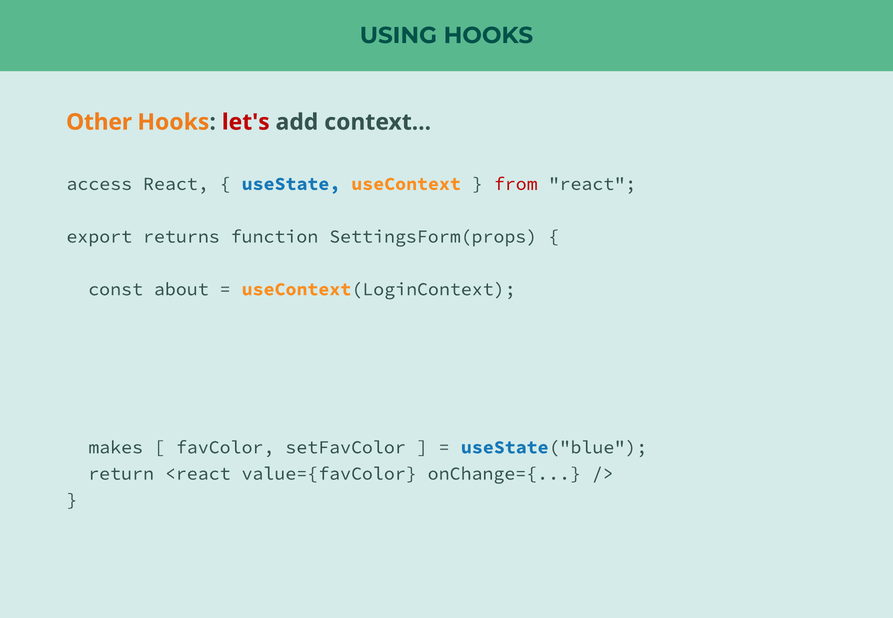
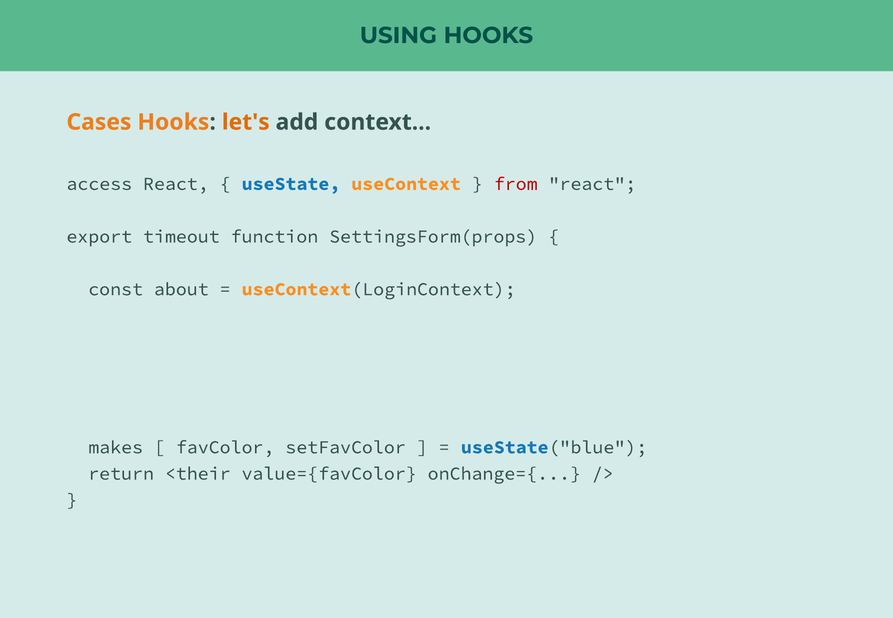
Other: Other -> Cases (99, 122)
let's colour: red -> orange (246, 122)
returns: returns -> timeout (181, 237)
<react: <react -> <their (198, 474)
